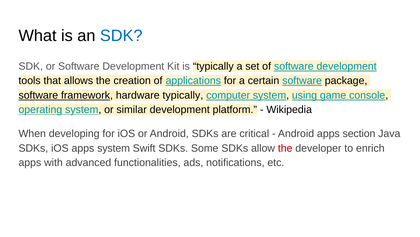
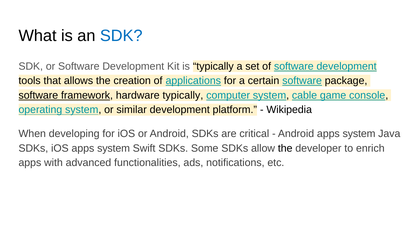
using: using -> cable (305, 95)
Android apps section: section -> system (359, 133)
the colour: red -> black (285, 148)
